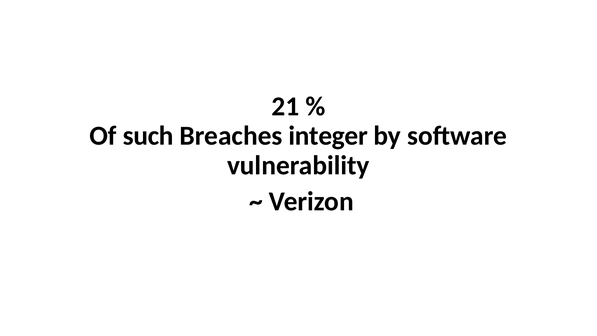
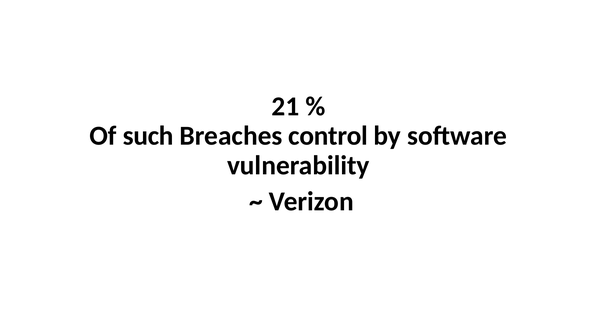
integer: integer -> control (328, 136)
